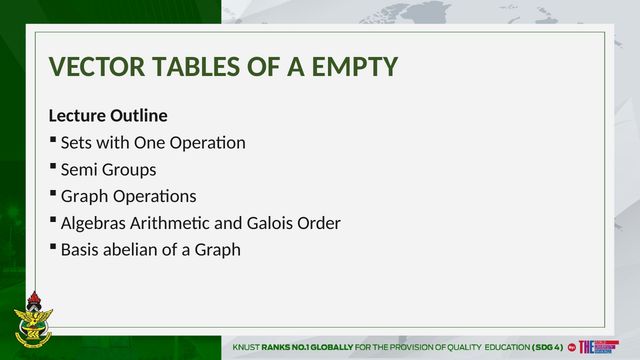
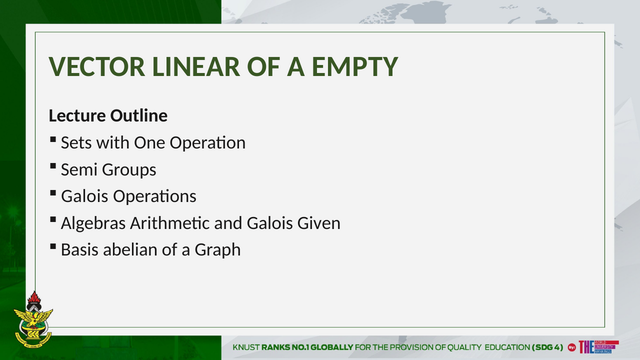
TABLES: TABLES -> LINEAR (196, 67)
Graph: Graph -> Galois (85, 196)
Order: Order -> Given (319, 223)
